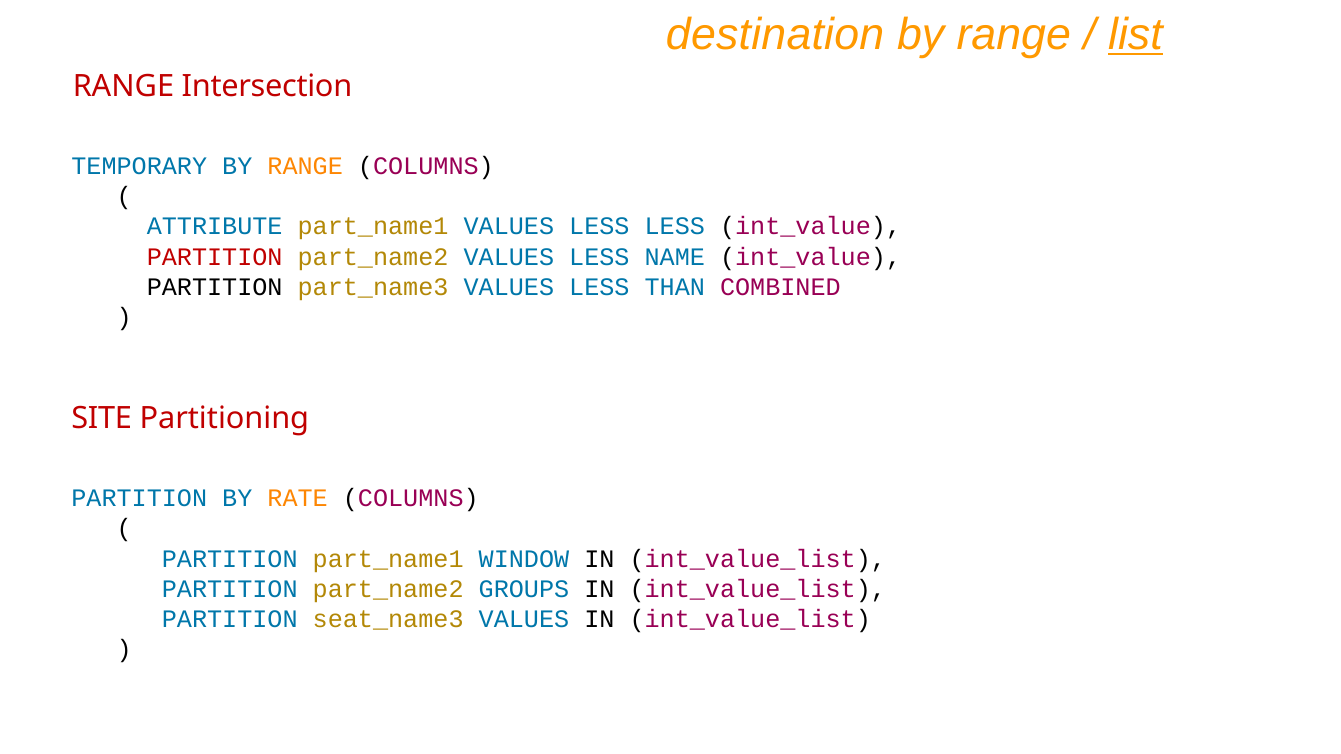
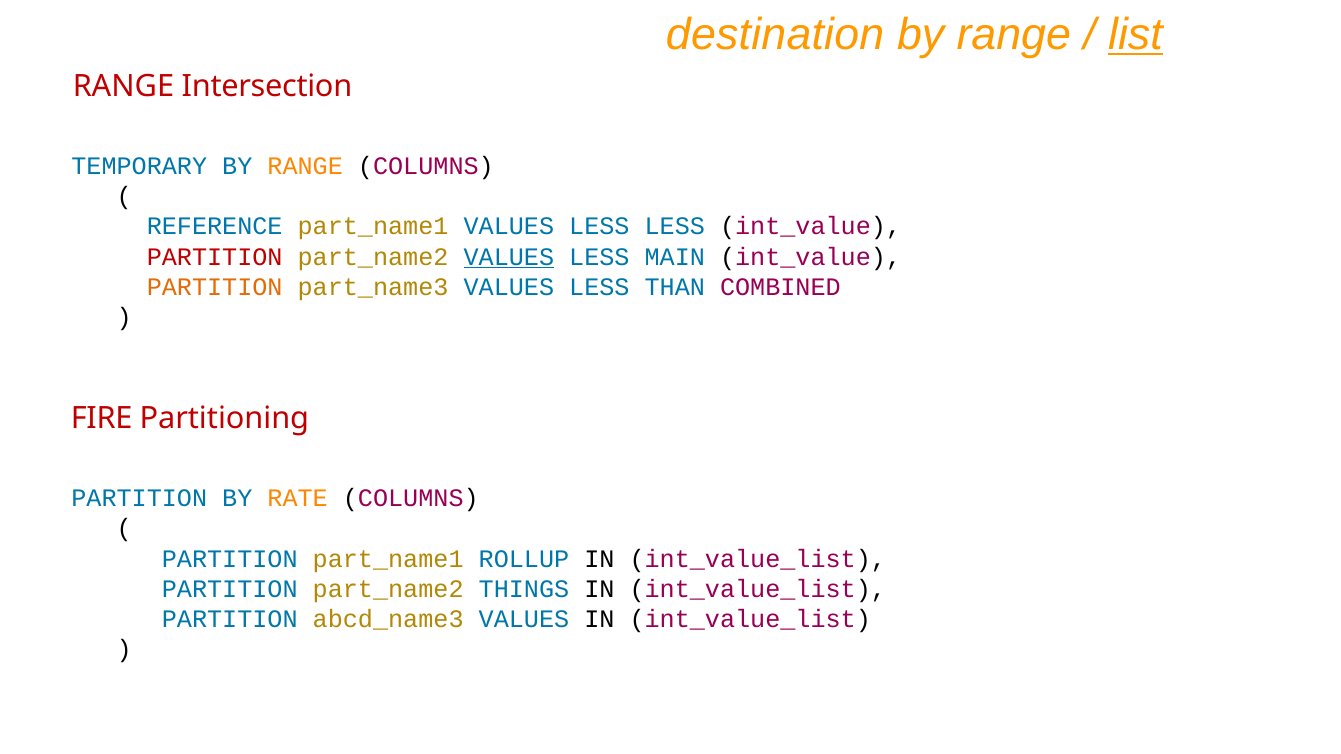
ATTRIBUTE: ATTRIBUTE -> REFERENCE (215, 227)
VALUES underline: none -> present (509, 257)
NAME: NAME -> MAIN (675, 257)
PARTITION colour: black -> orange (215, 287)
SITE: SITE -> FIRE (102, 419)
WINDOW: WINDOW -> ROLLUP (524, 559)
GROUPS: GROUPS -> THINGS (524, 589)
seat_name3: seat_name3 -> abcd_name3 (388, 619)
